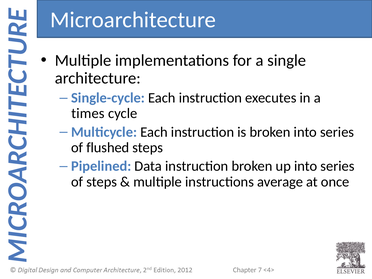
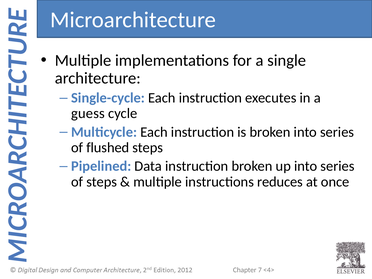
times: times -> guess (88, 113)
average: average -> reduces (280, 182)
